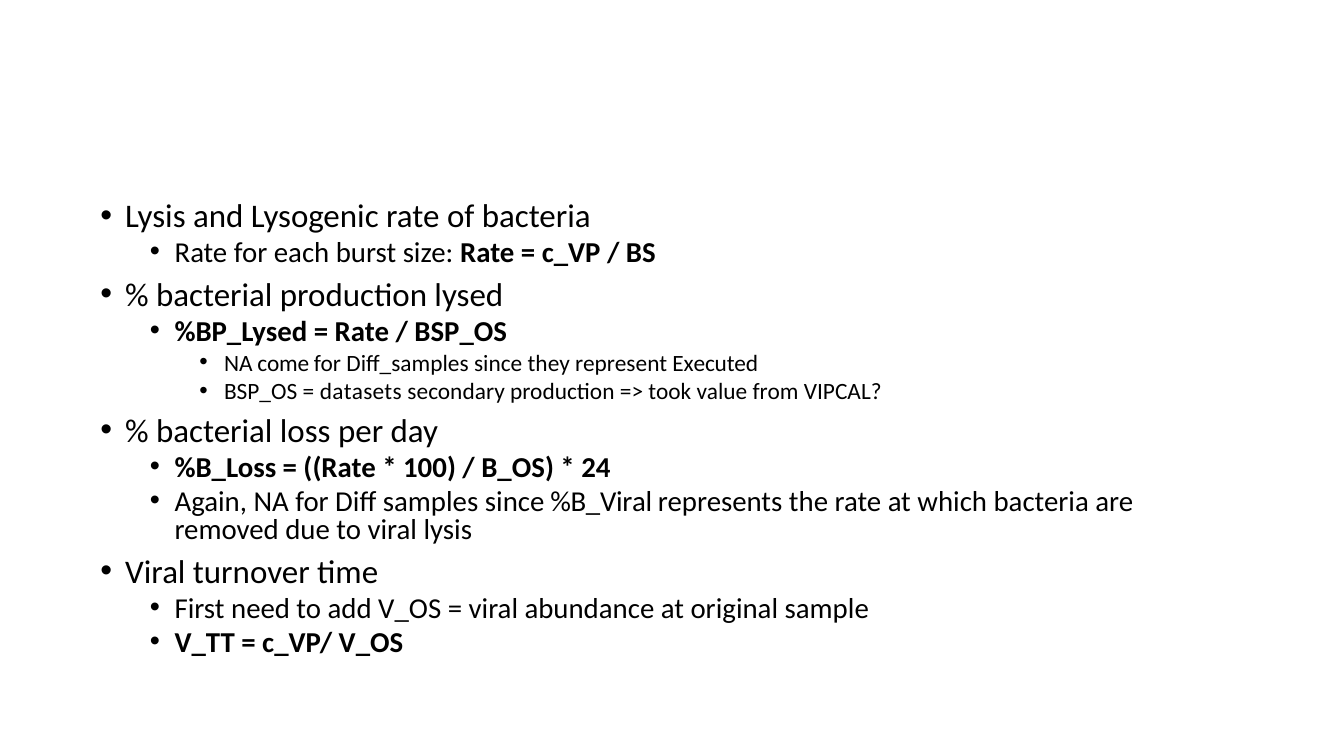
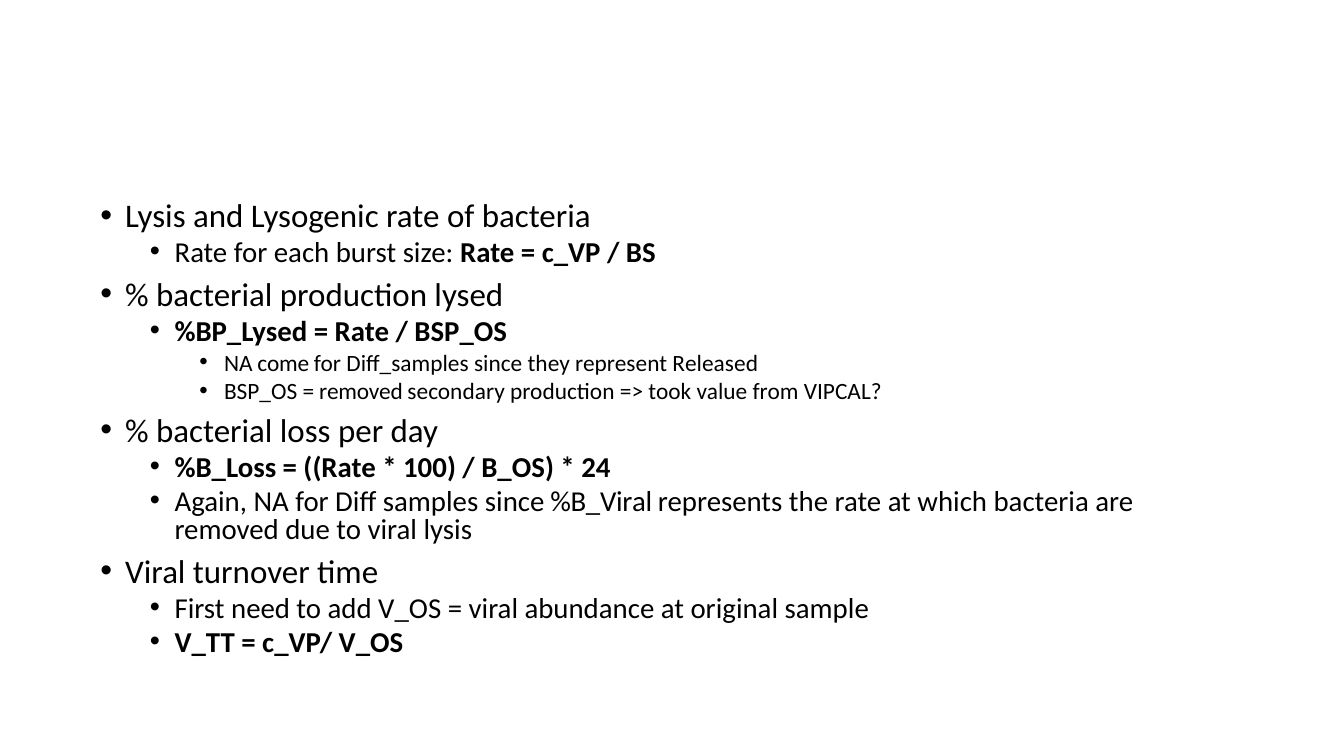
Executed: Executed -> Released (715, 364)
datasets: datasets -> removed (361, 392)
